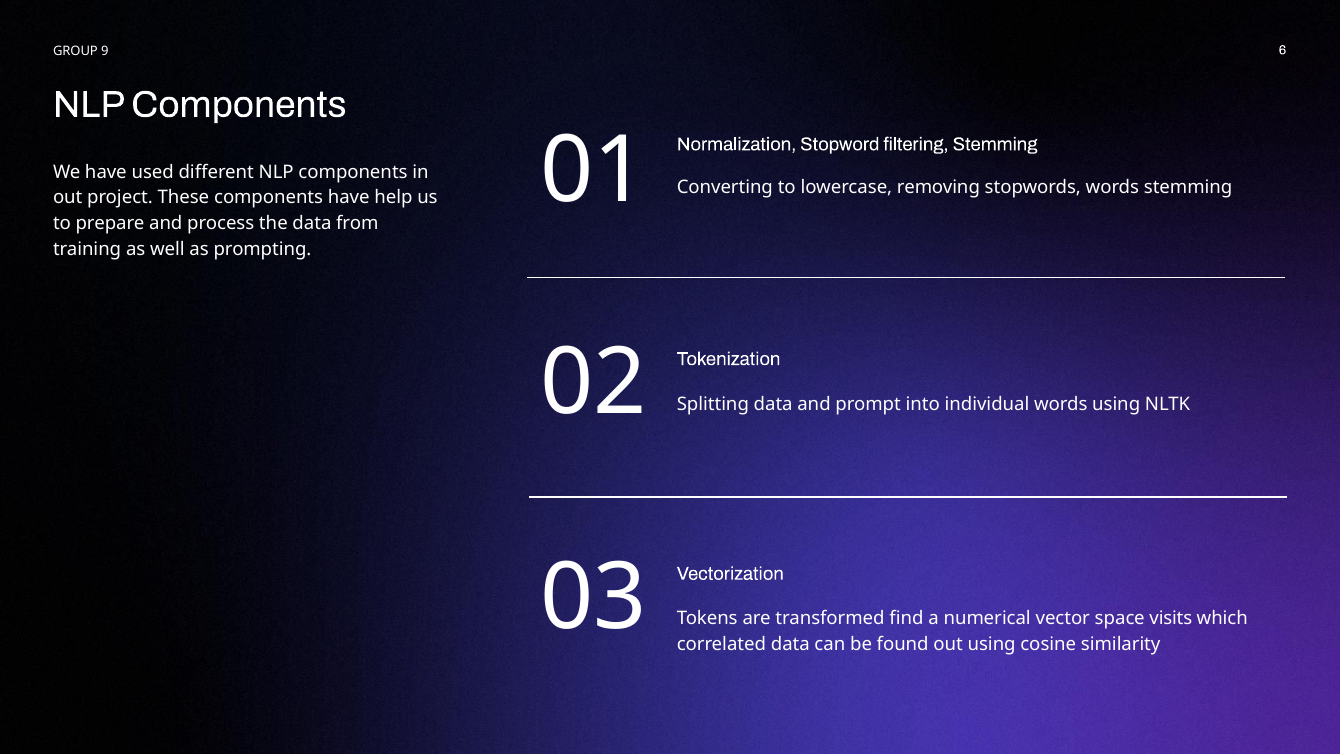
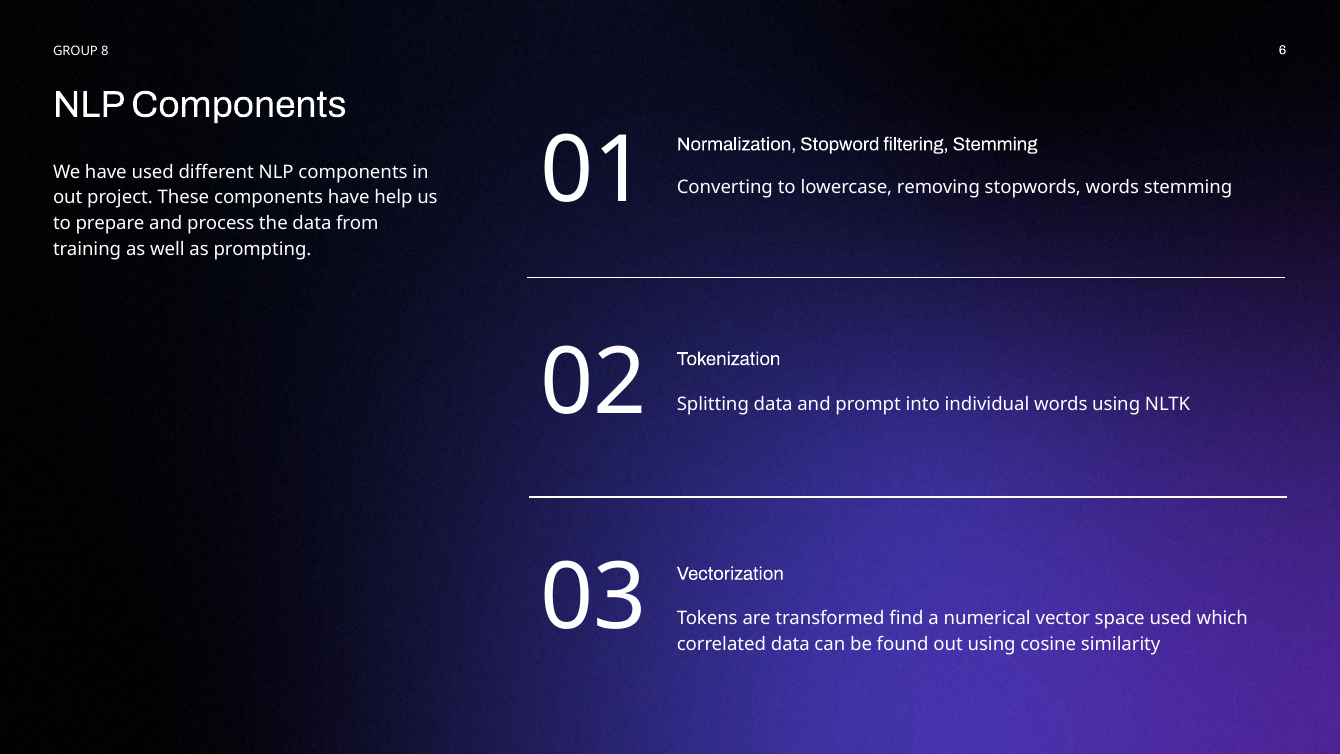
9: 9 -> 8 (105, 51)
space visits: visits -> used (1171, 618)
